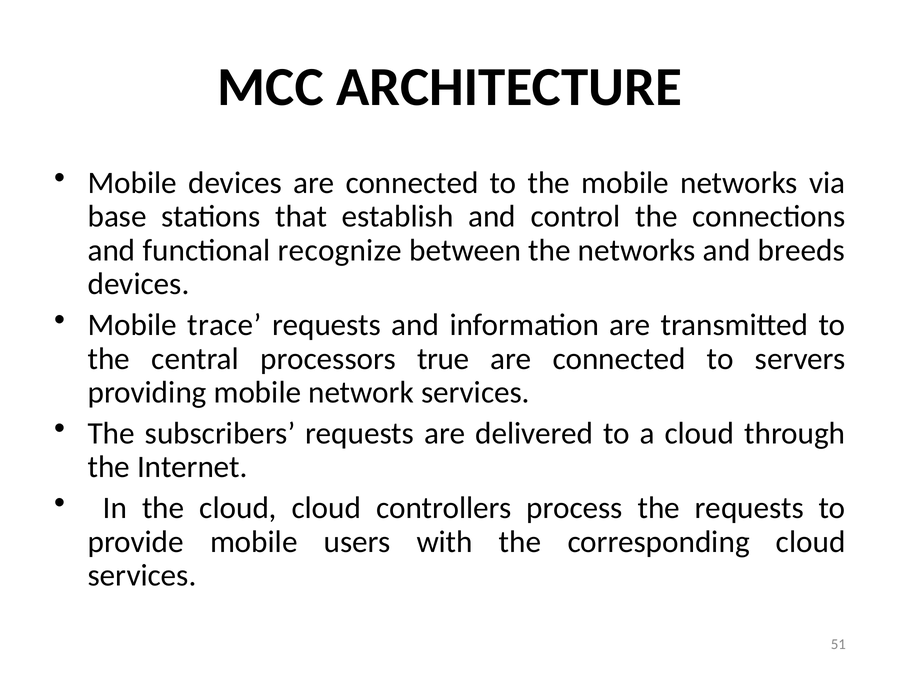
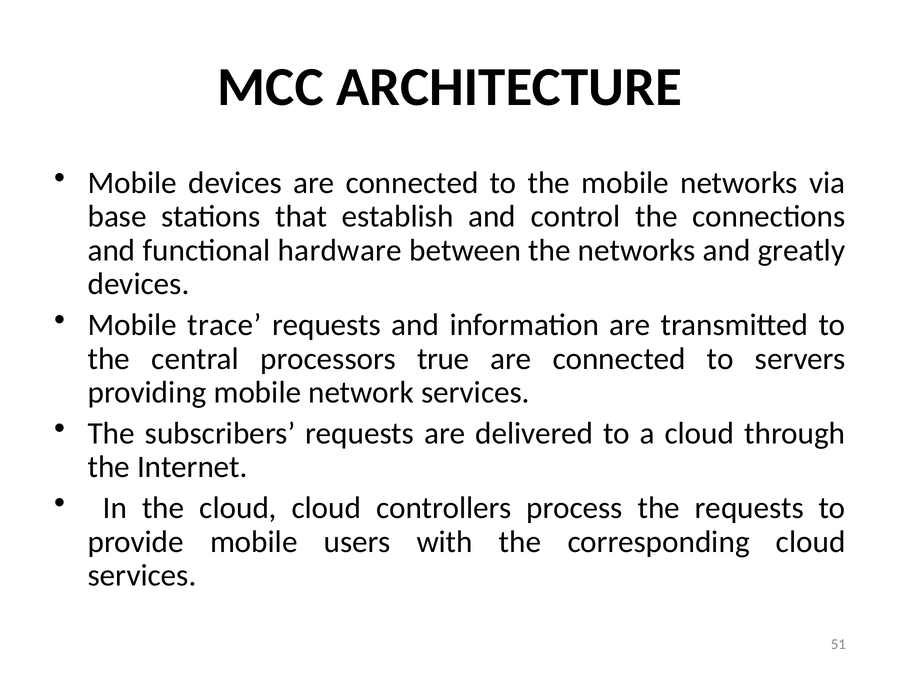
recognize: recognize -> hardware (340, 250)
breeds: breeds -> greatly (801, 250)
